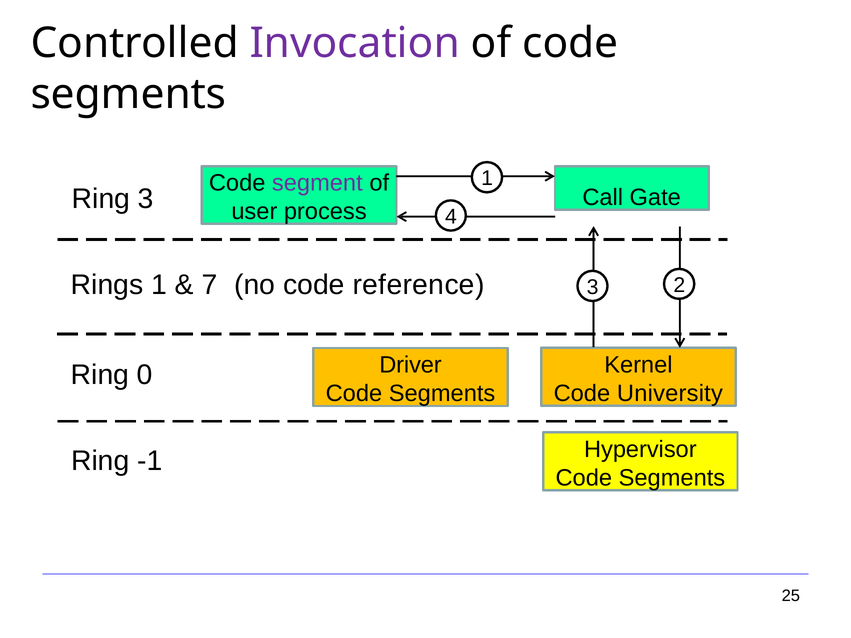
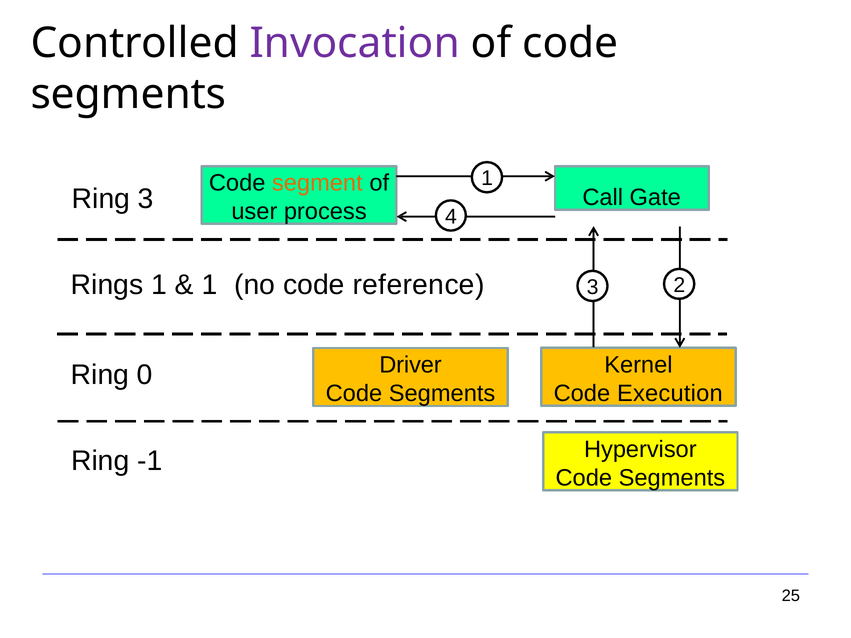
segment colour: purple -> orange (317, 183)
7: 7 -> 1 (209, 285)
University: University -> Execution (670, 393)
